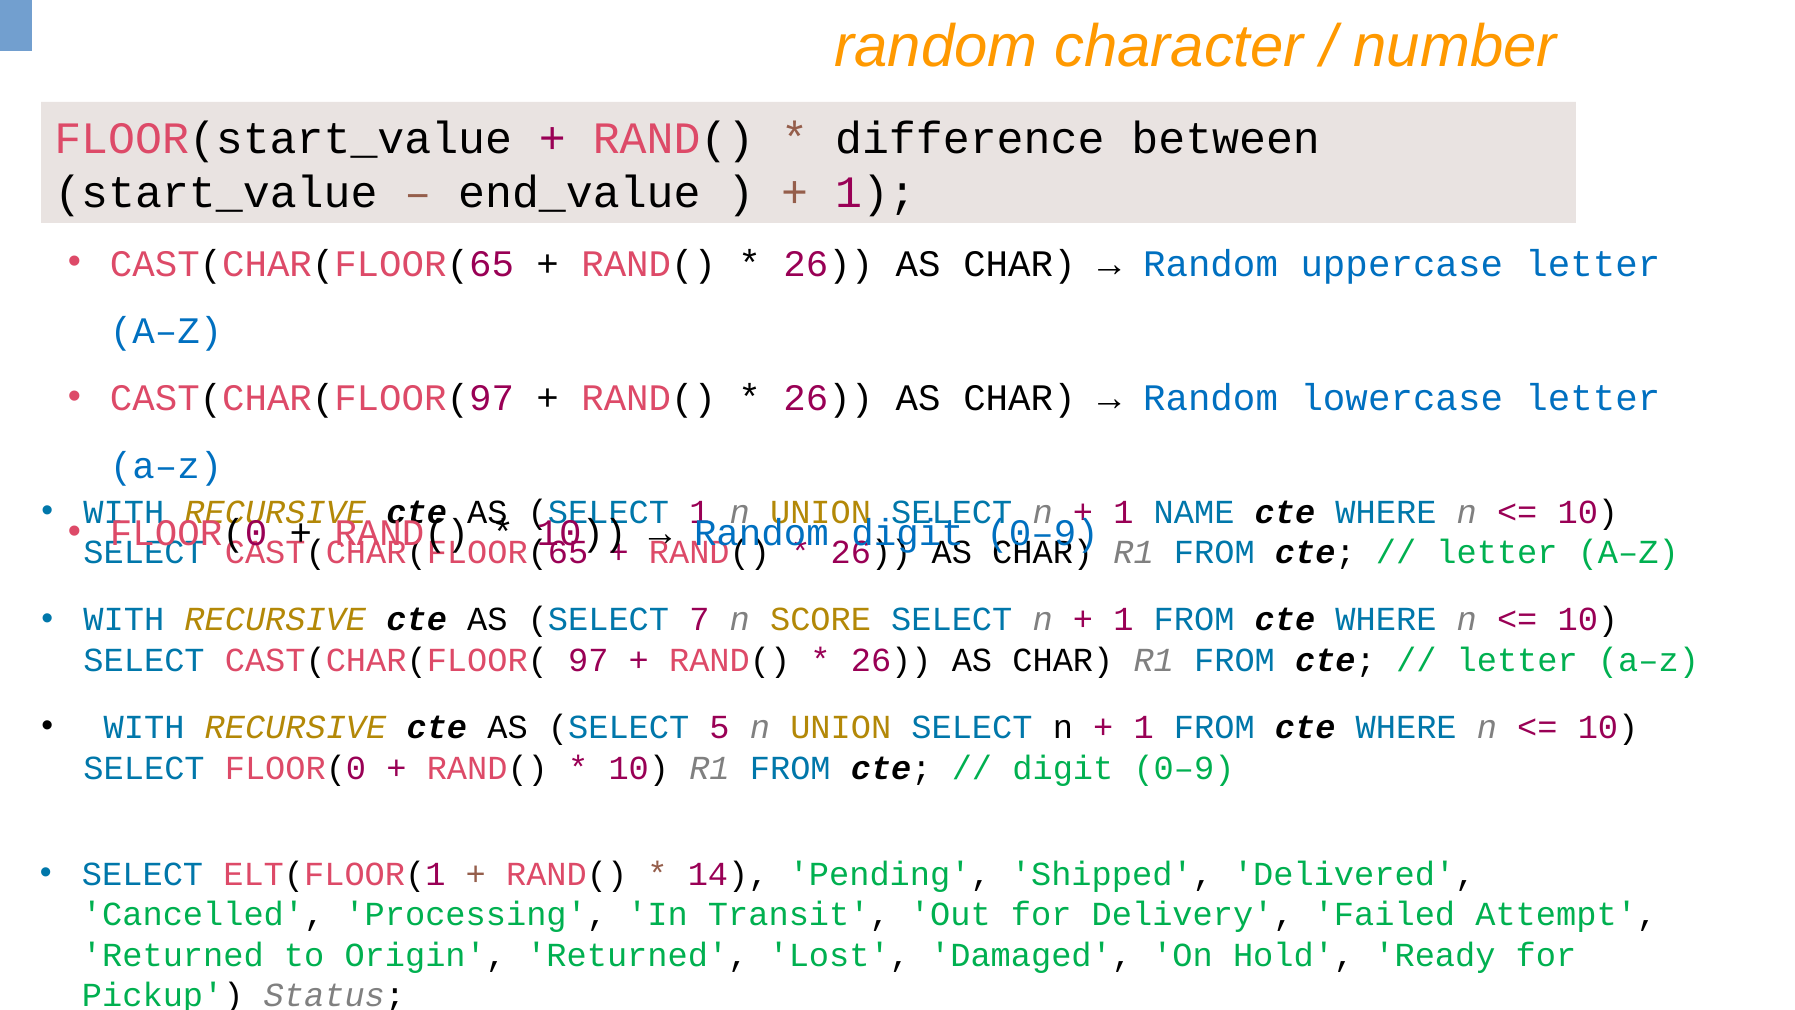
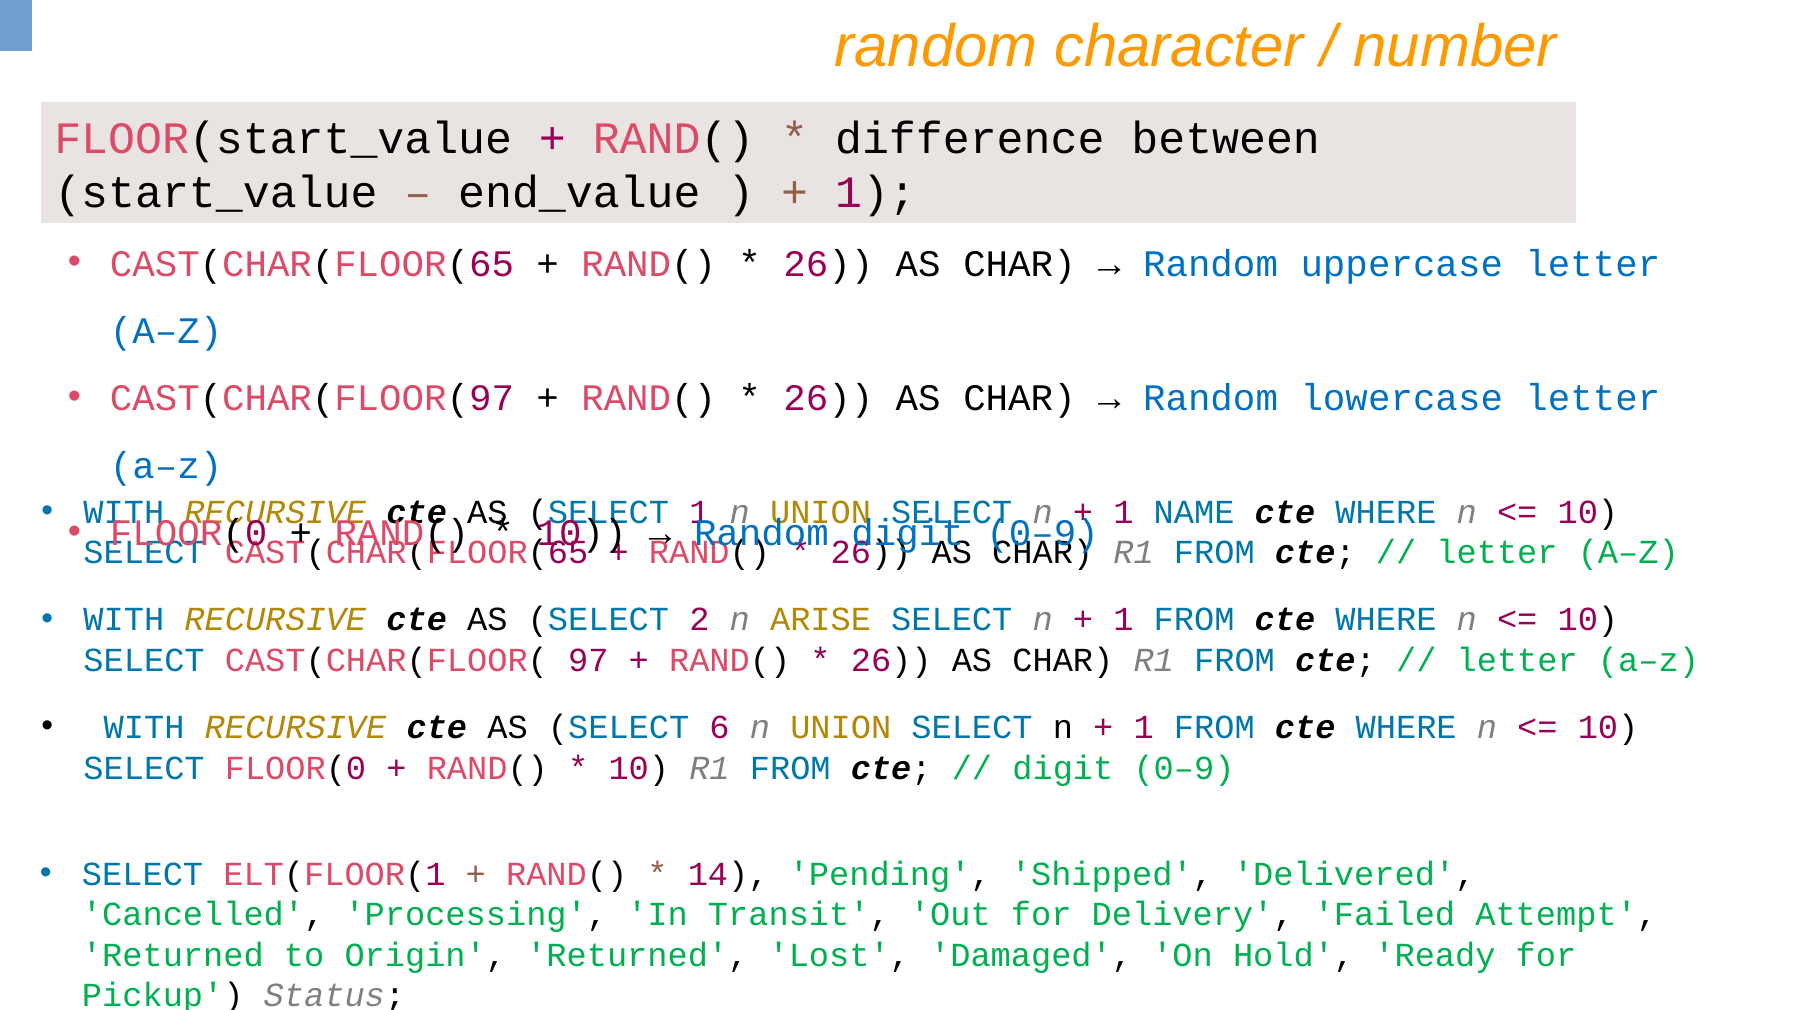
7: 7 -> 2 (699, 620)
SCORE: SCORE -> ARISE (821, 620)
5: 5 -> 6 (720, 727)
